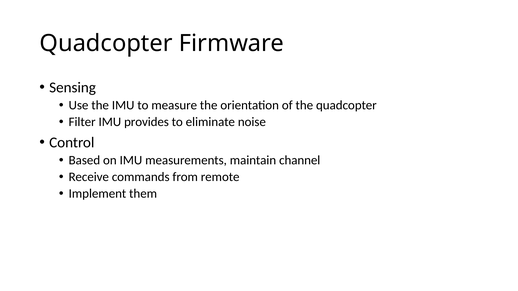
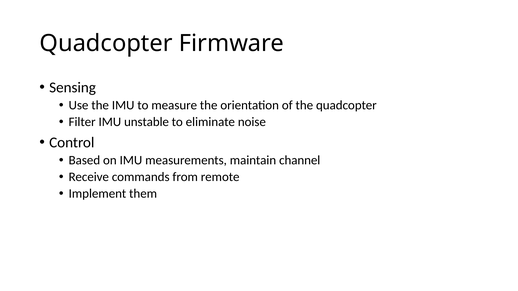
provides: provides -> unstable (146, 122)
